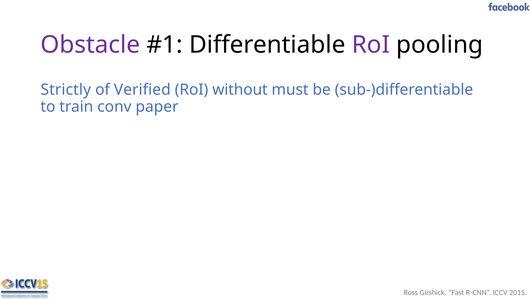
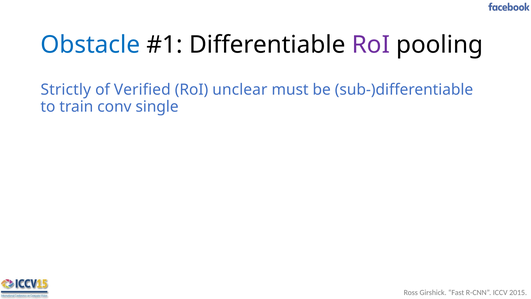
Obstacle colour: purple -> blue (90, 45)
without: without -> unclear (240, 90)
paper: paper -> single (157, 107)
